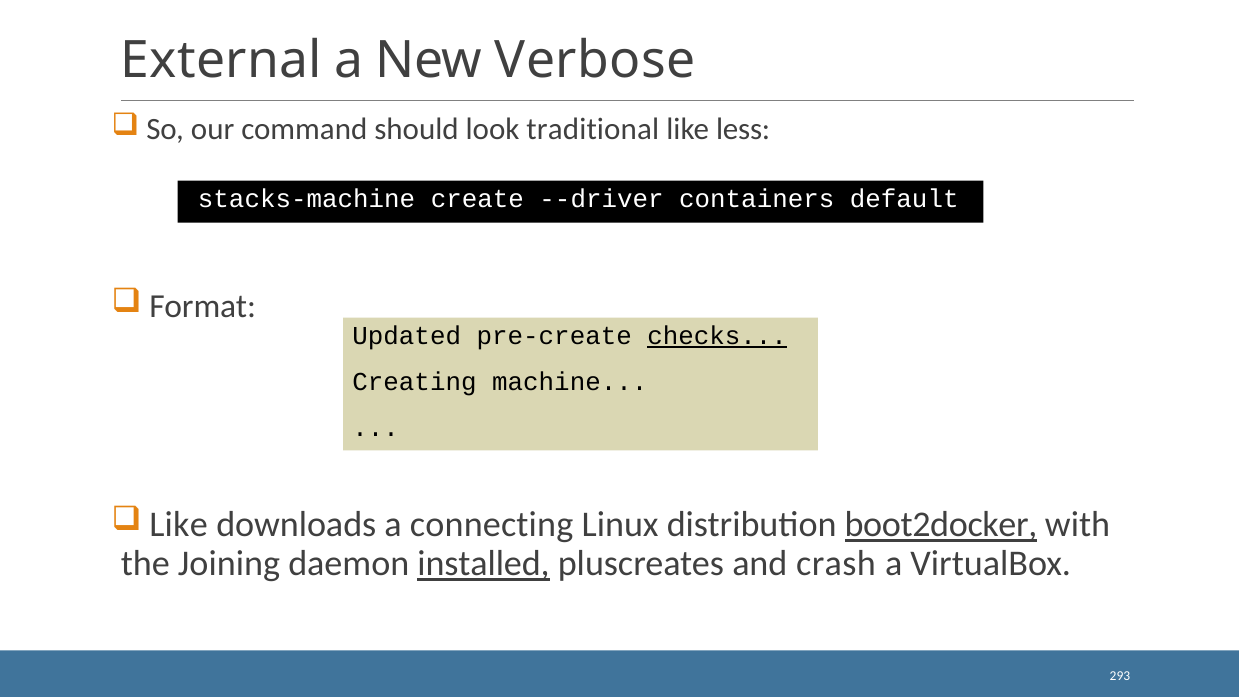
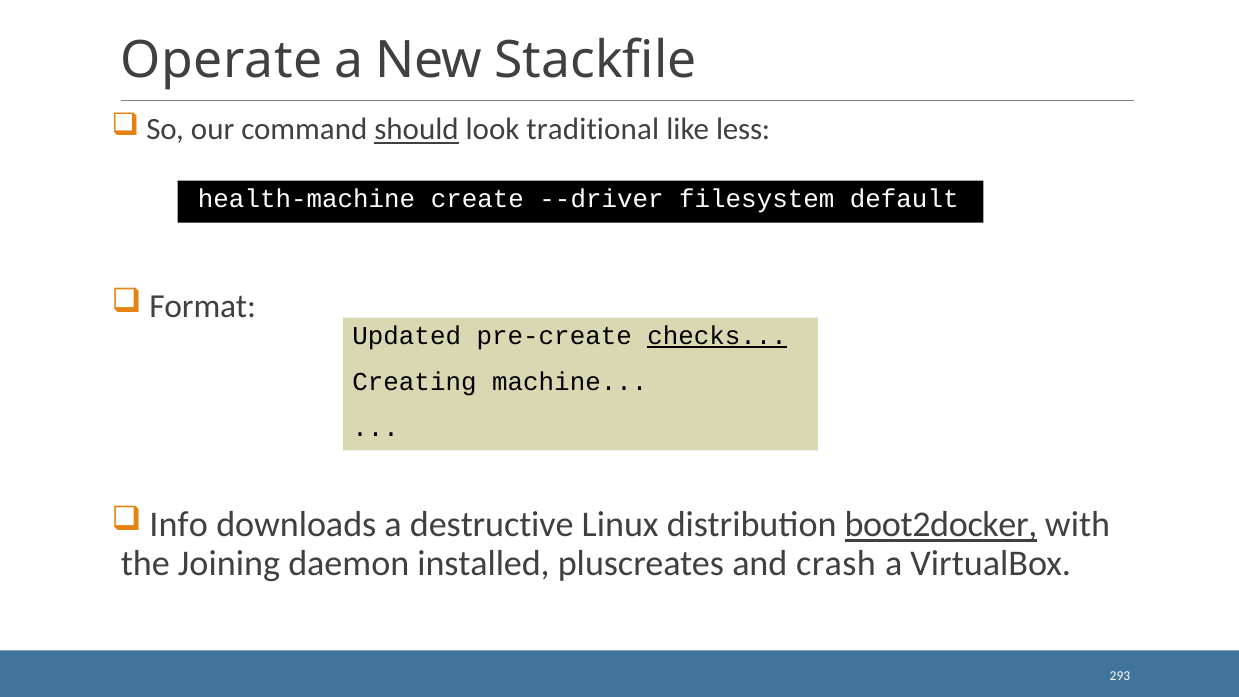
External: External -> Operate (221, 61)
Verbose: Verbose -> Stackfile (595, 61)
should underline: none -> present (417, 130)
stacks-machine: stacks-machine -> health-machine (307, 199)
containers: containers -> filesystem (757, 199)
Like: Like -> Info (179, 525)
connecting: connecting -> destructive (492, 525)
installed underline: present -> none (484, 564)
